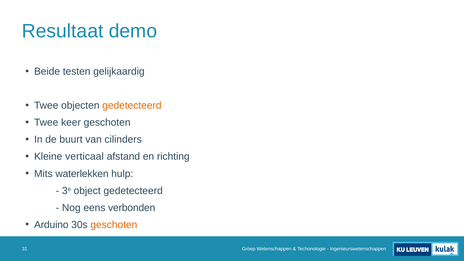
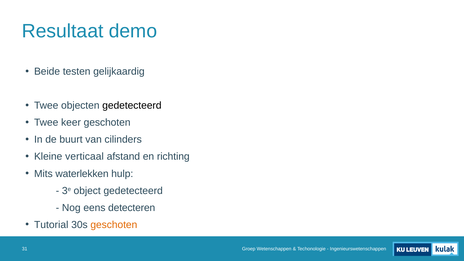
gedetecteerd colour: orange -> black (132, 106)
verbonden: verbonden -> detecteren (132, 208)
Arduino: Arduino -> Tutorial (51, 225)
